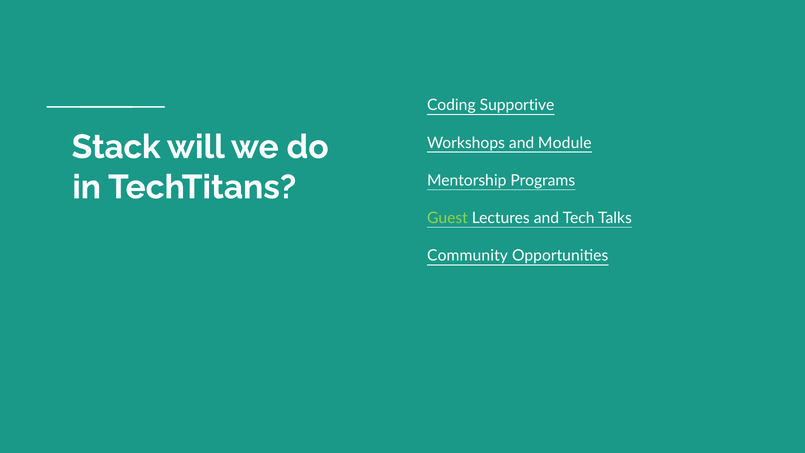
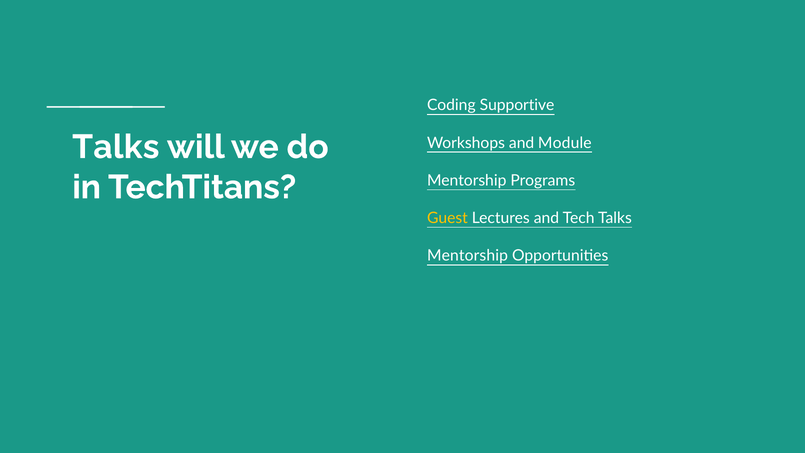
Stack: Stack -> Talks (116, 147)
Guest colour: light green -> yellow (447, 218)
Community: Community -> Mentorship (467, 256)
